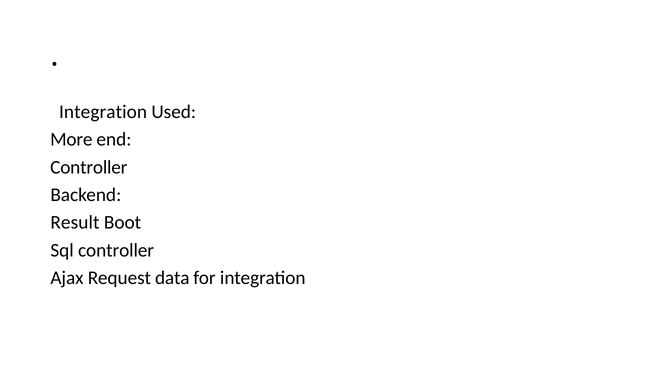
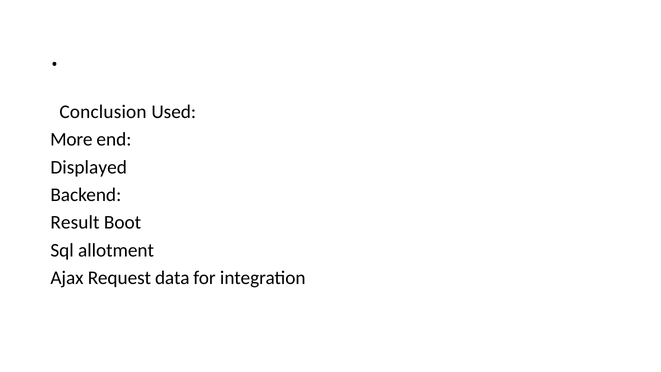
Integration: Integration -> Conclusion (103, 112)
Controller: Controller -> Displayed (89, 167)
Sql controller: controller -> allotment (116, 250)
